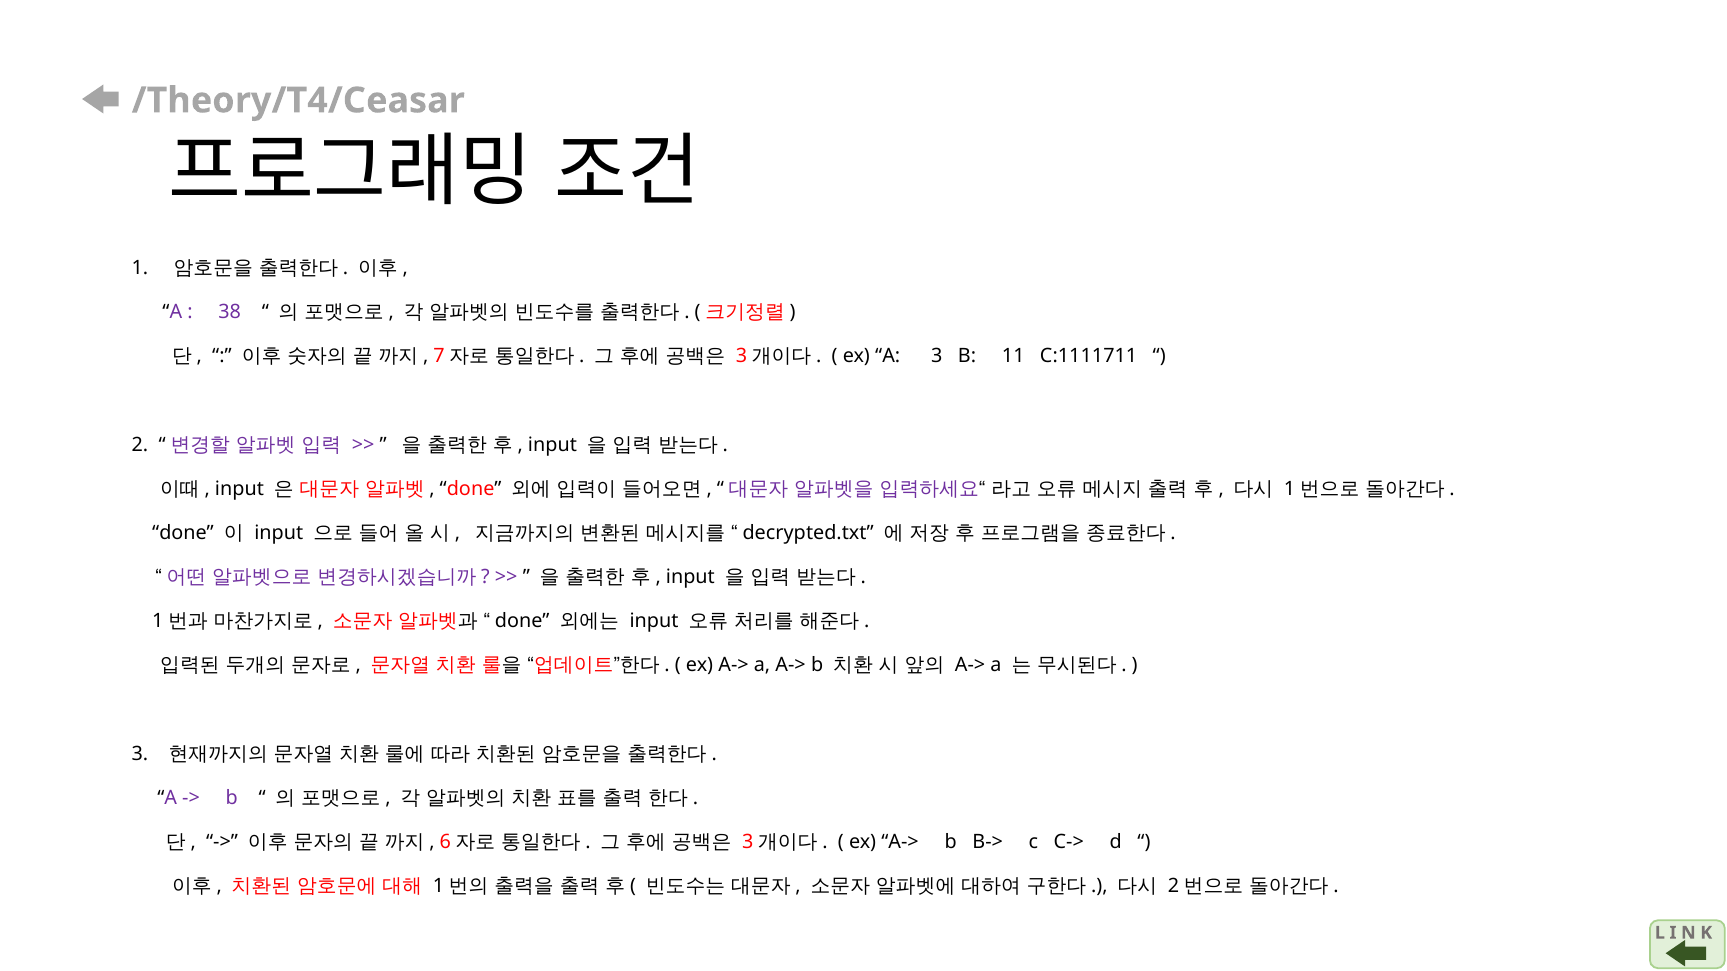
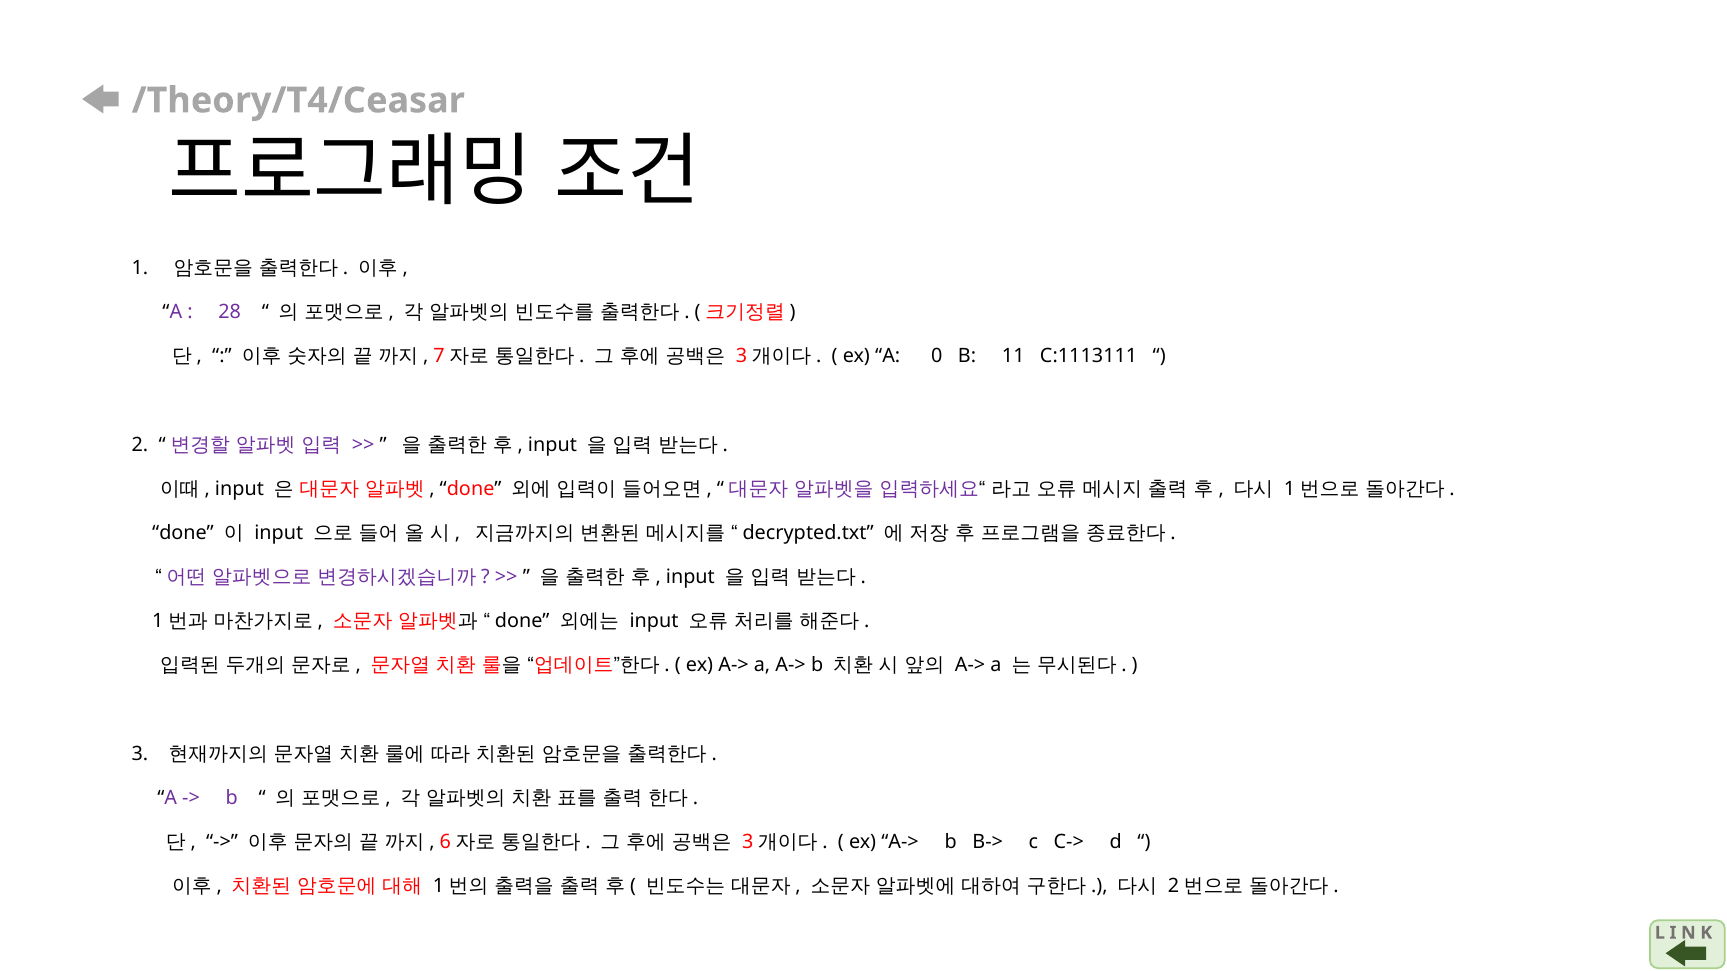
38: 38 -> 28 (230, 312)
A 3: 3 -> 0 (937, 356)
C:1111711: C:1111711 -> C:1113111 (1089, 356)
